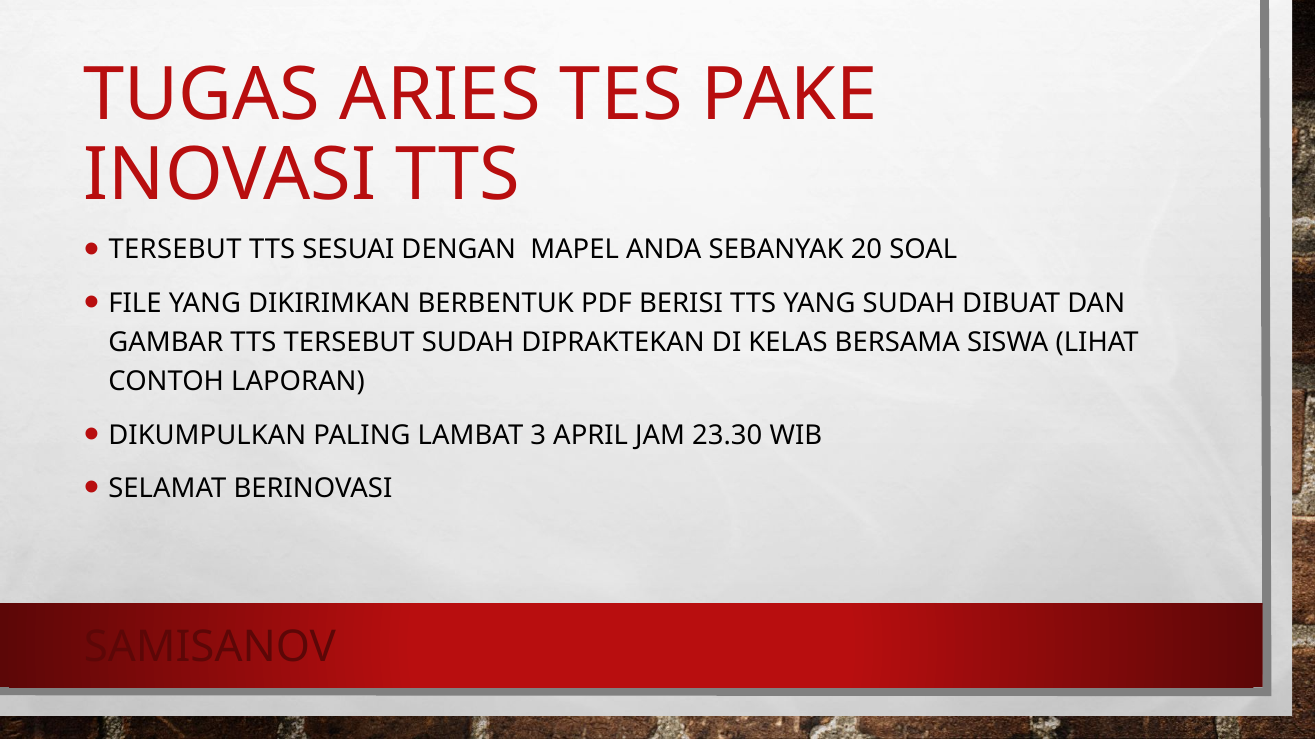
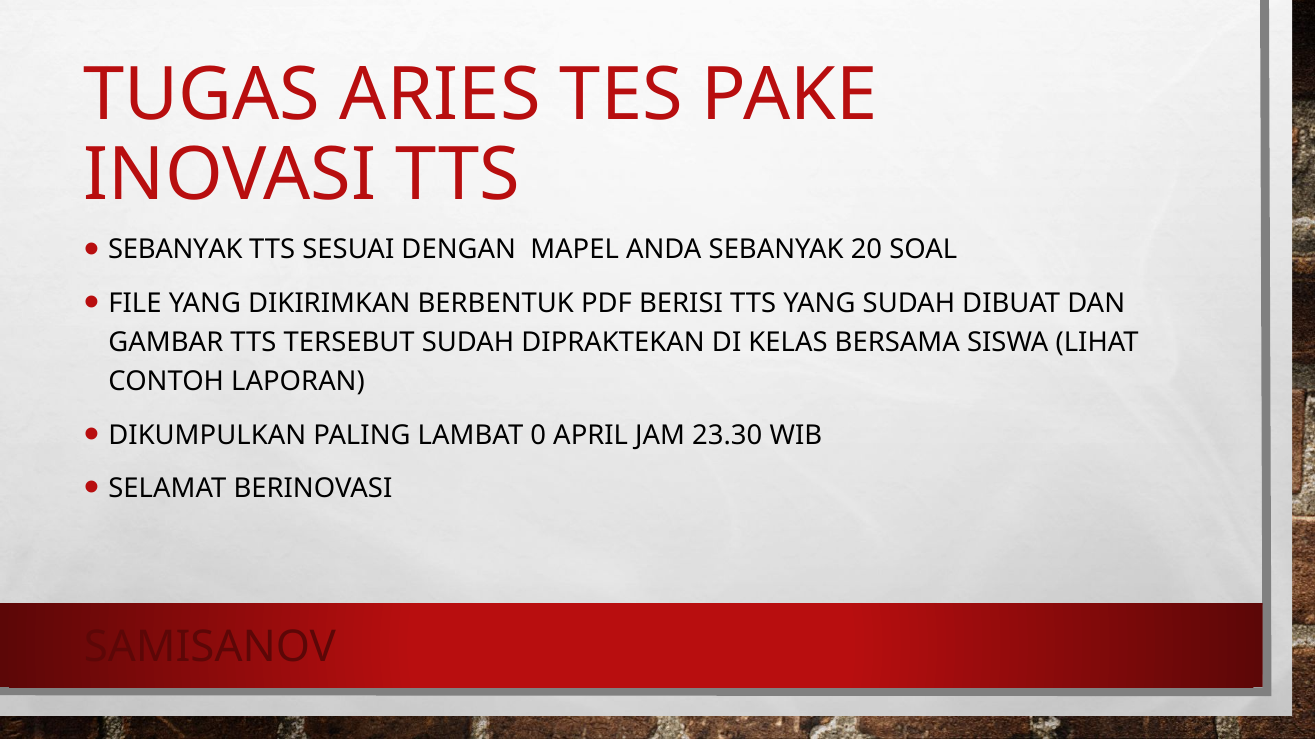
TERSEBUT: TERSEBUT -> SEBANYAK (175, 250)
3: 3 -> 0 (538, 435)
